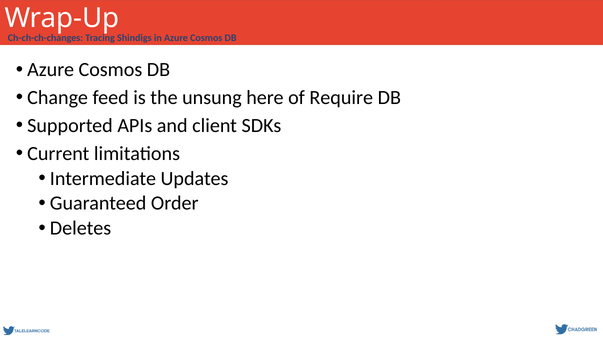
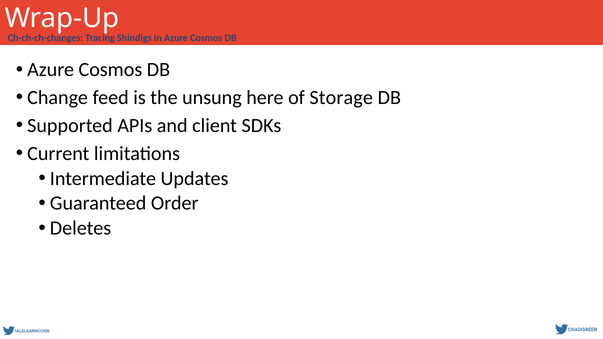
Require: Require -> Storage (341, 98)
